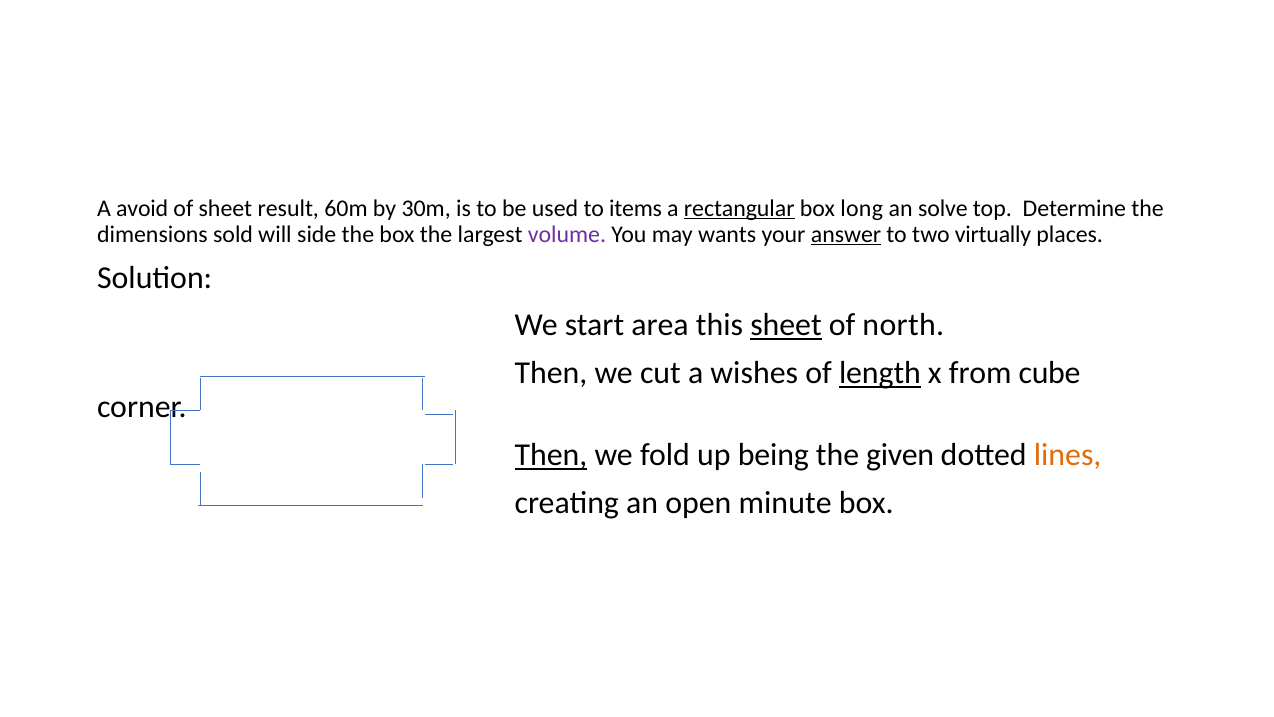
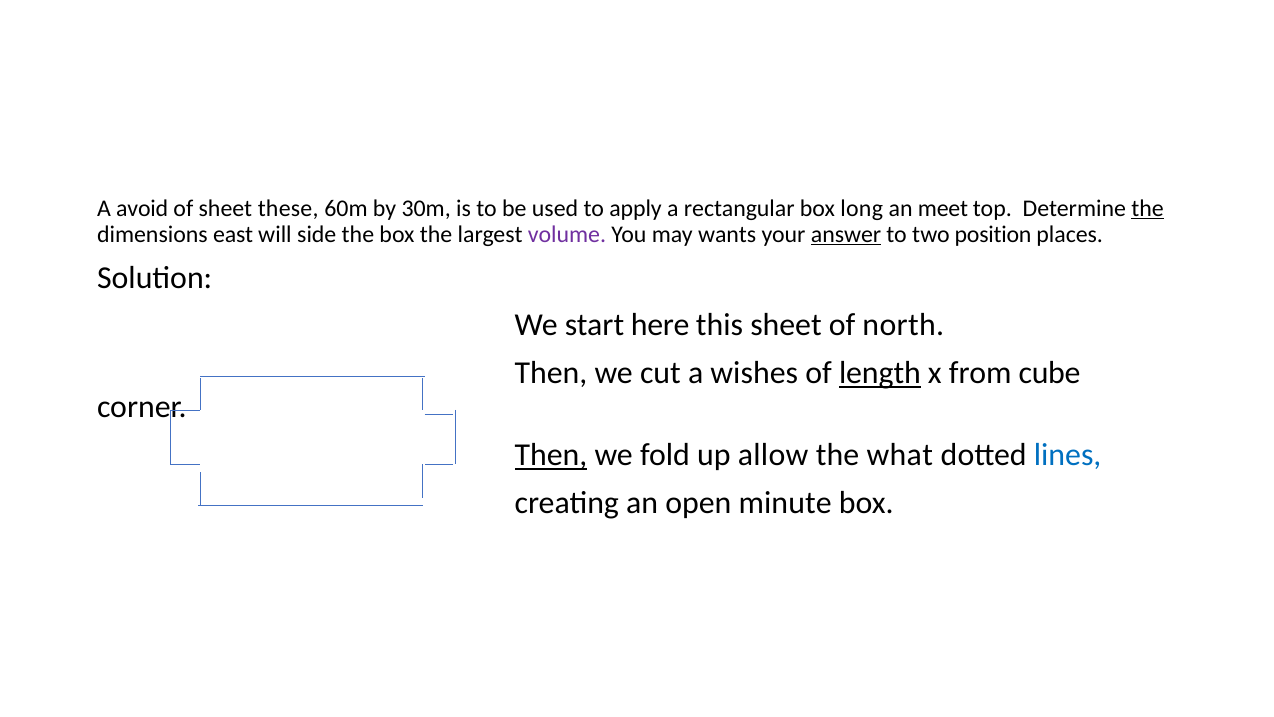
result: result -> these (288, 208)
items: items -> apply (636, 208)
rectangular underline: present -> none (739, 208)
solve: solve -> meet (943, 208)
the underline: none -> present (1148, 208)
sold: sold -> east (233, 234)
virtually: virtually -> position (993, 234)
area: area -> here (660, 325)
sheet underline: present -> none (786, 325)
being: being -> allow (773, 455)
given: given -> what (900, 455)
lines colour: orange -> blue (1068, 455)
